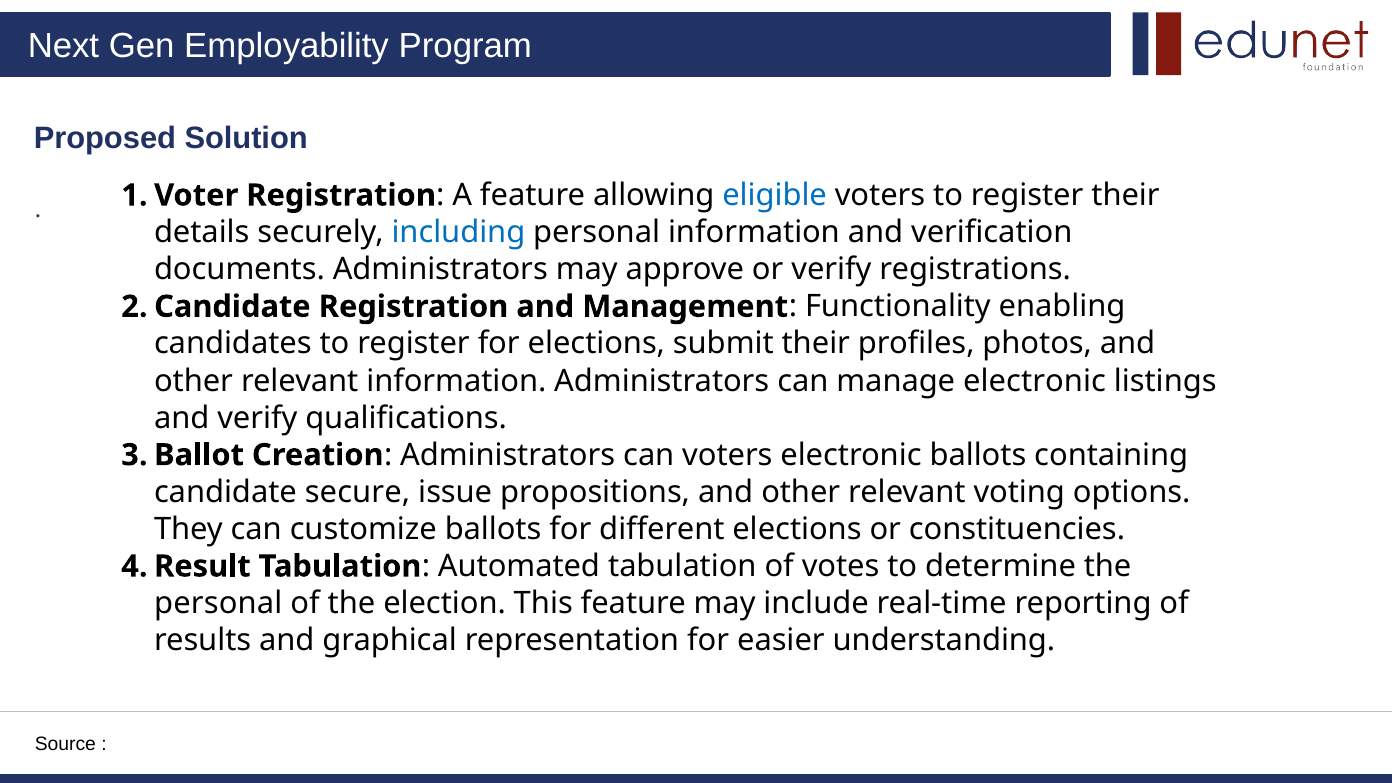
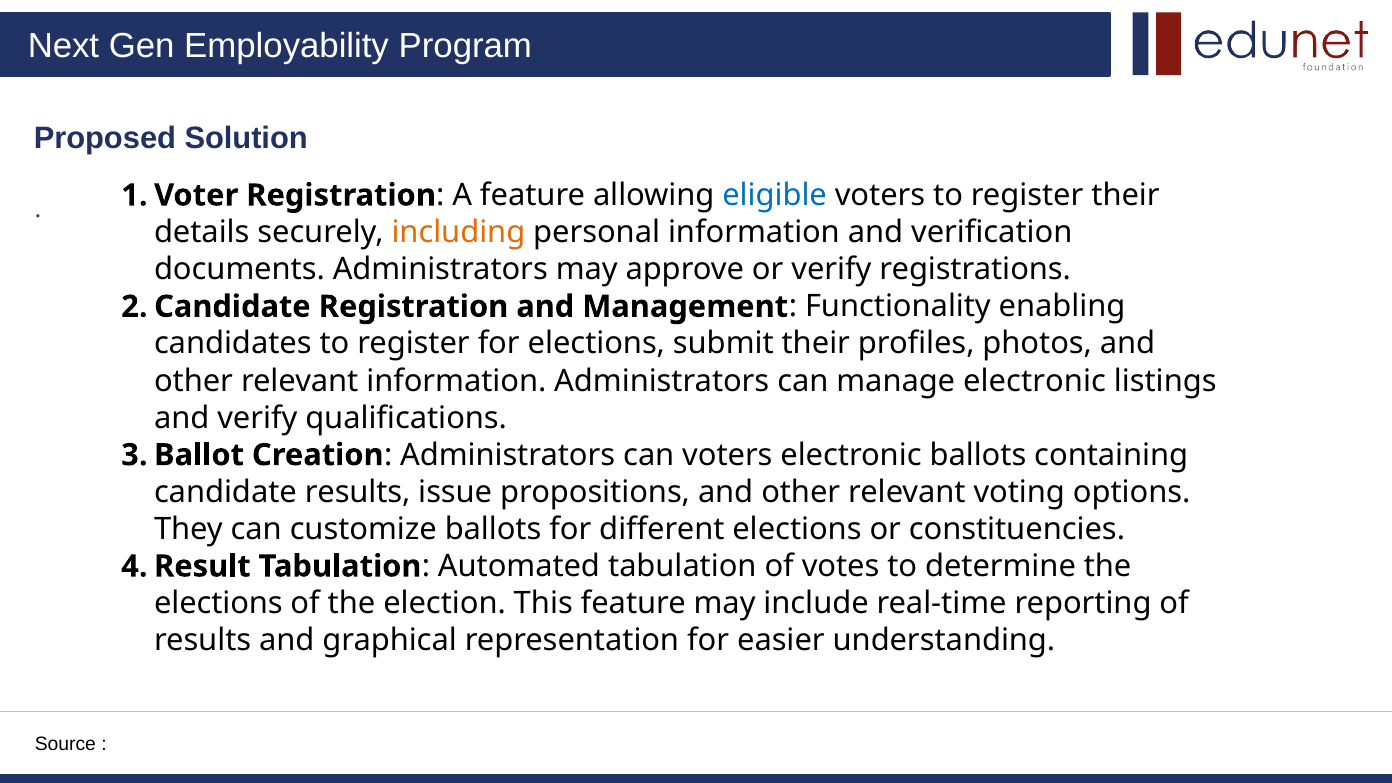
including colour: blue -> orange (458, 232)
candidate secure: secure -> results (358, 492)
personal: personal -> elections (218, 603)
